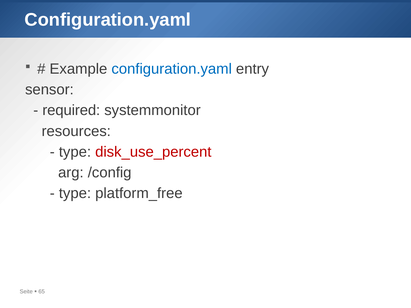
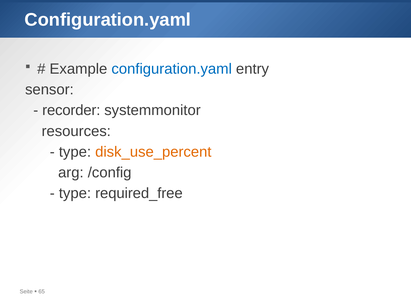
required: required -> recorder (71, 111)
disk_use_percent colour: red -> orange (153, 152)
platform_free: platform_free -> required_free (139, 194)
